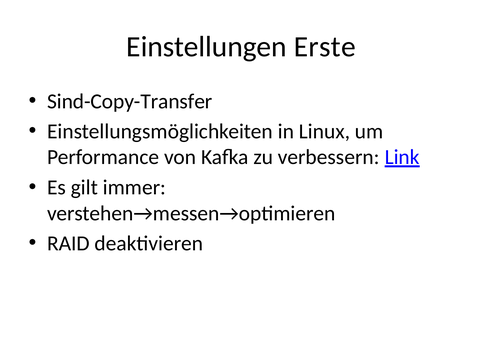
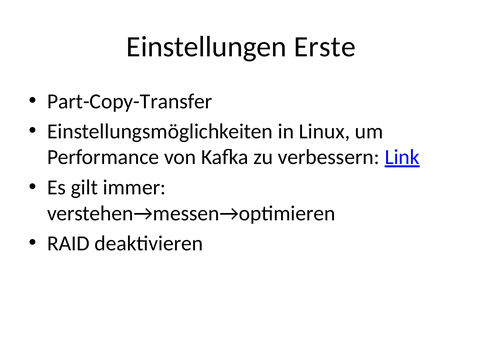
Sind-Copy-Transfer: Sind-Copy-Transfer -> Part-Copy-Transfer (130, 101)
